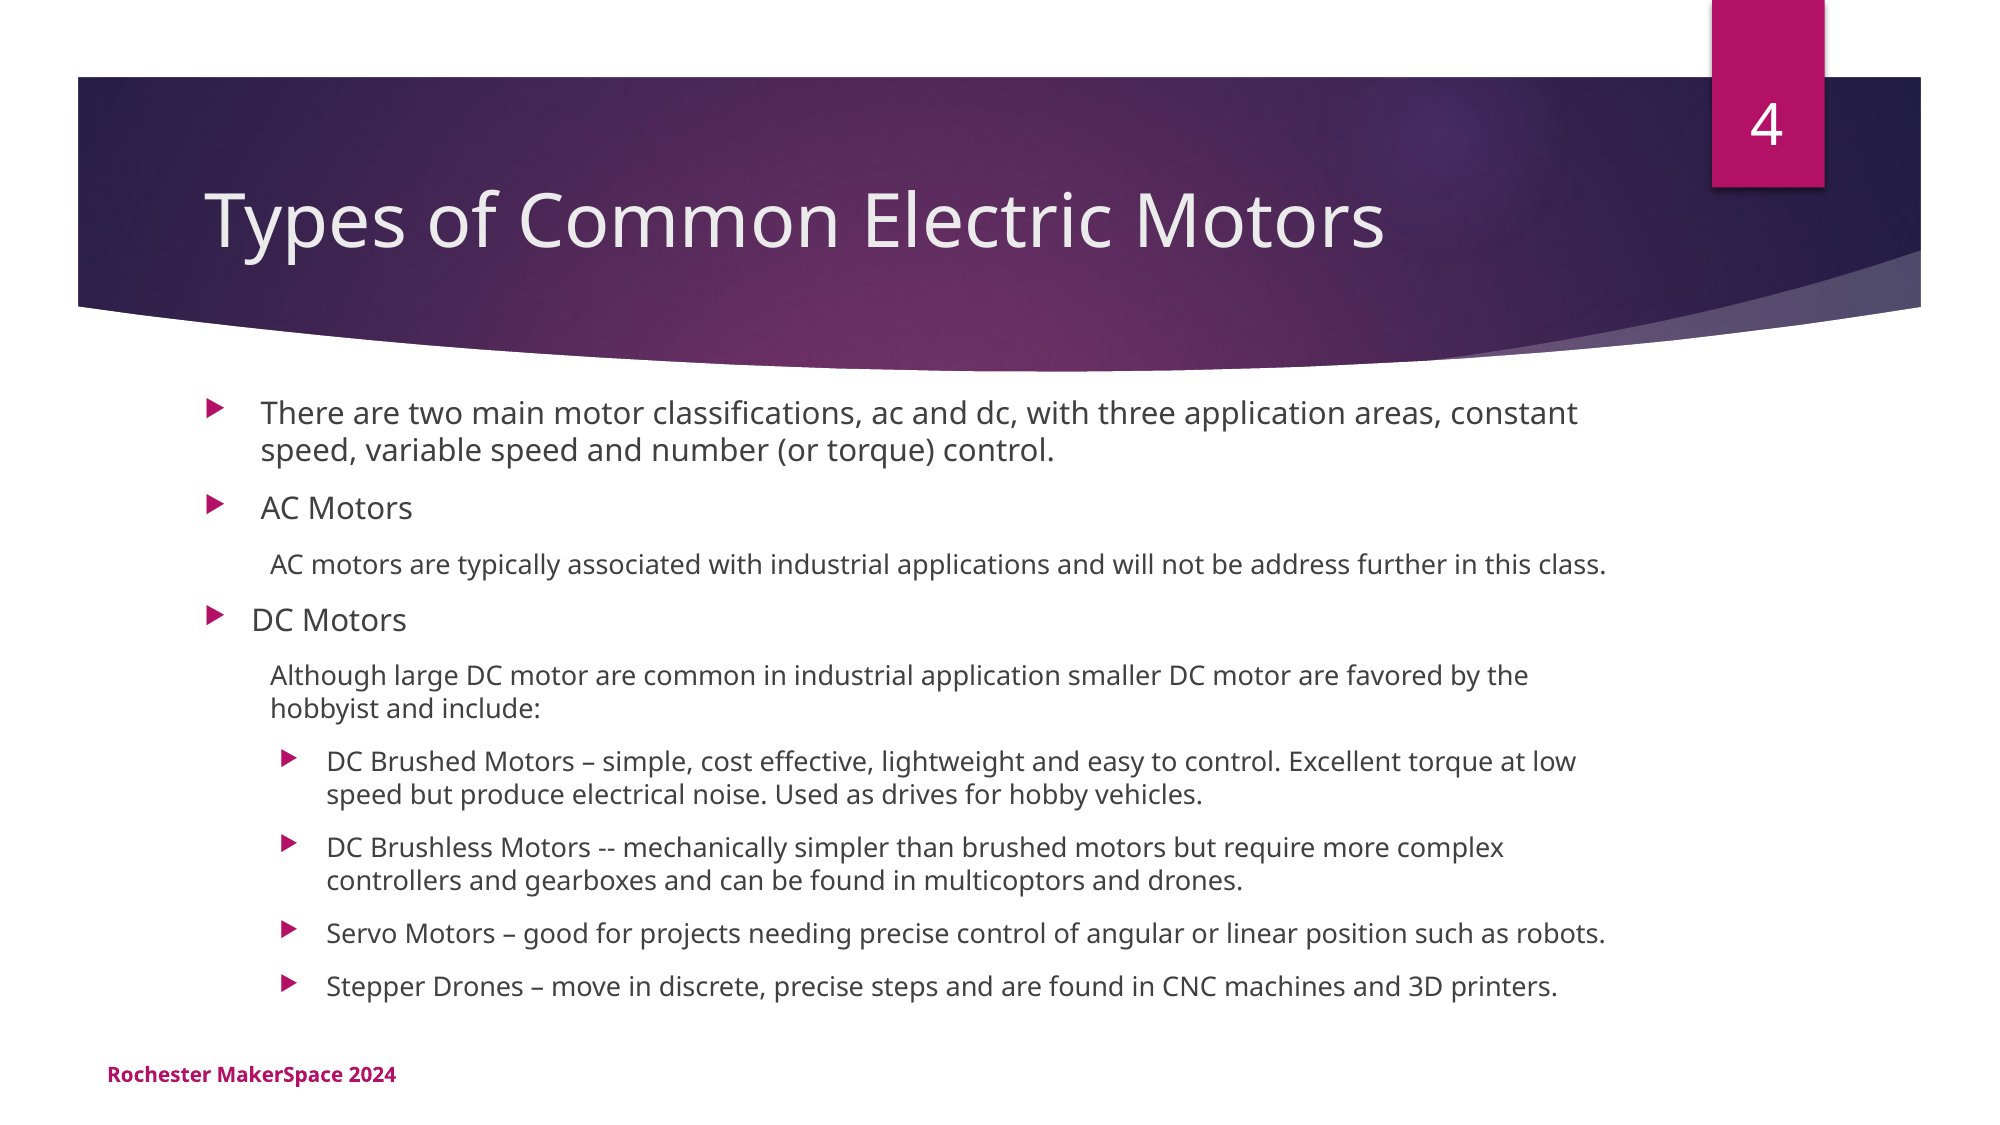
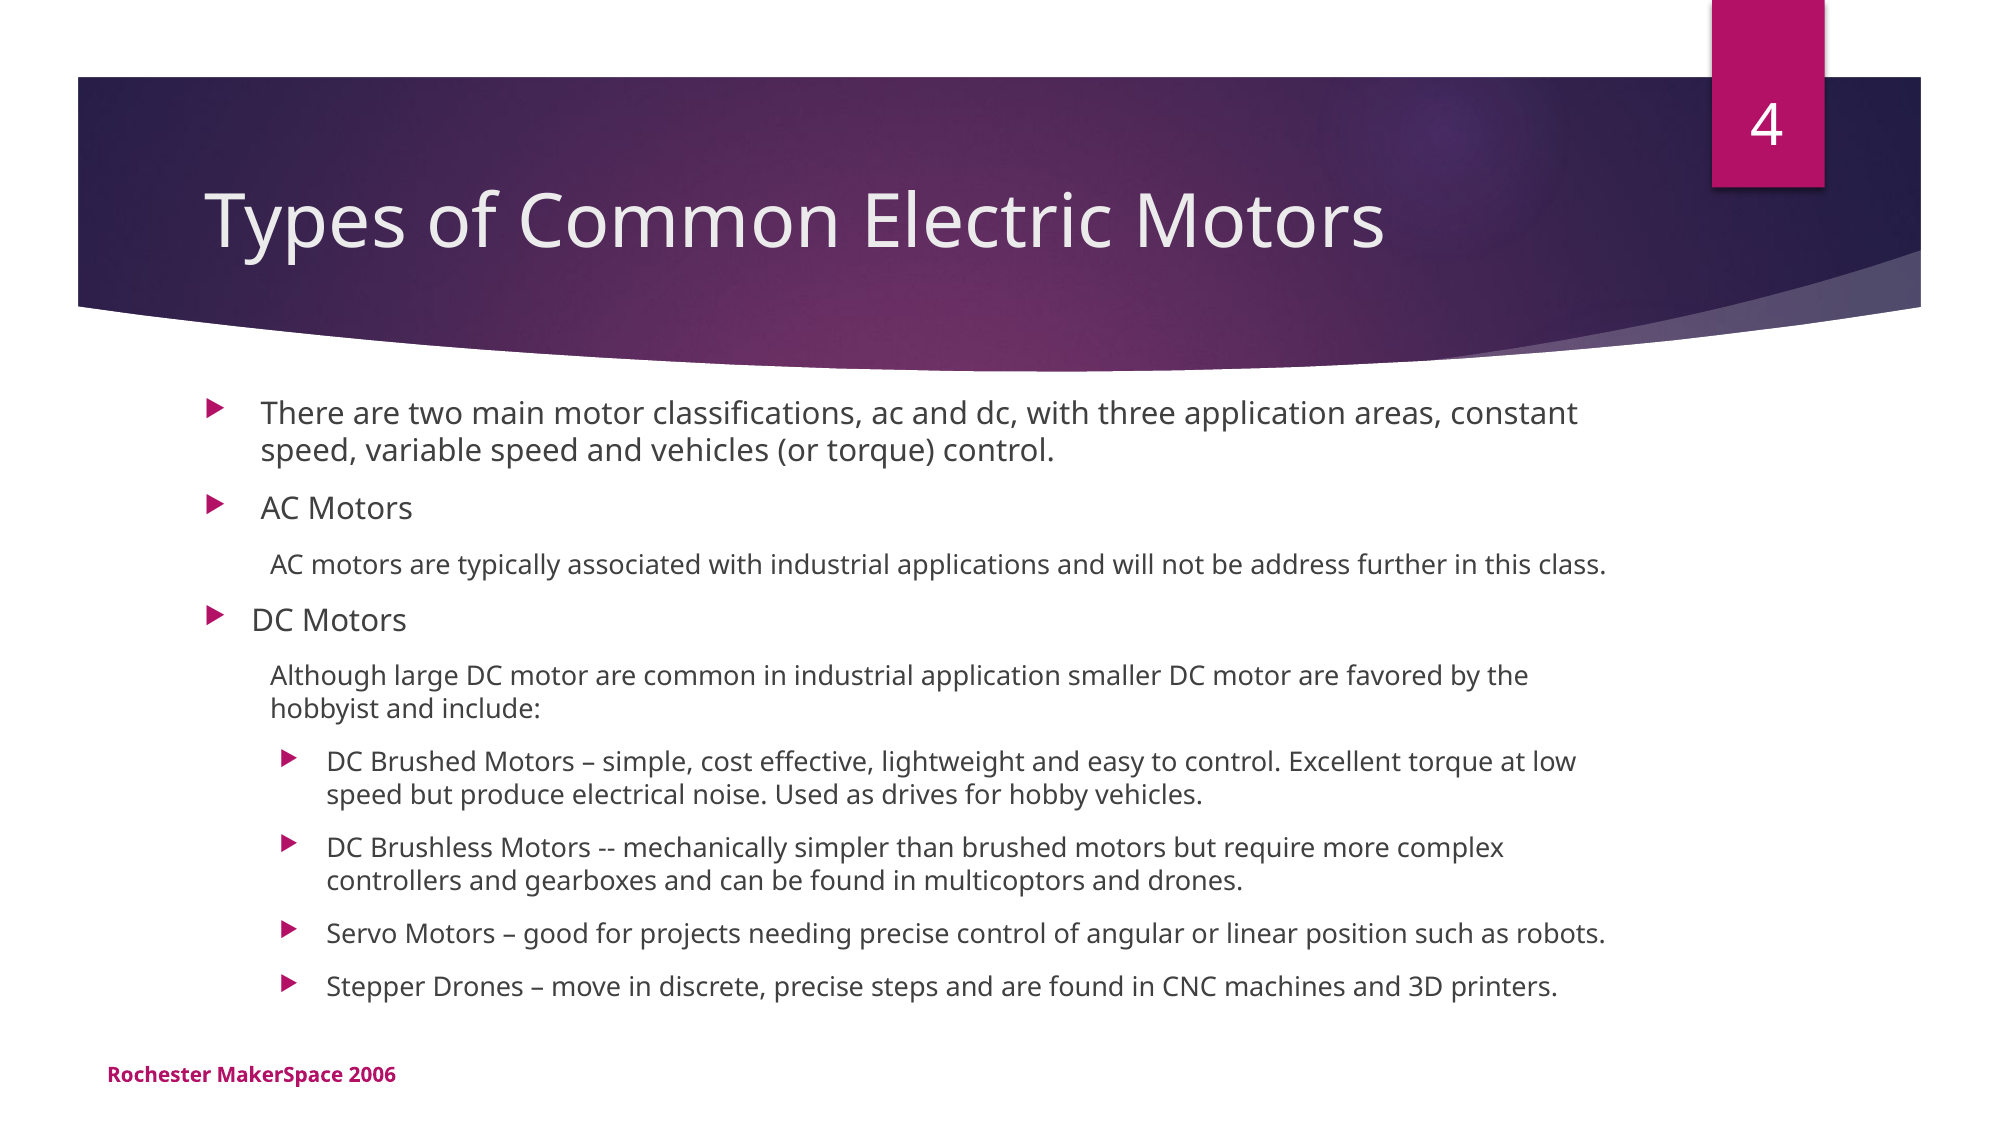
and number: number -> vehicles (710, 451)
2024: 2024 -> 2006 (372, 1075)
